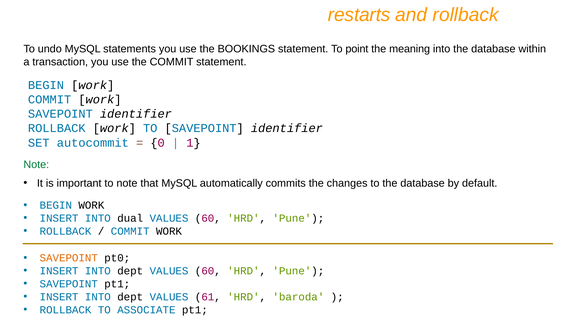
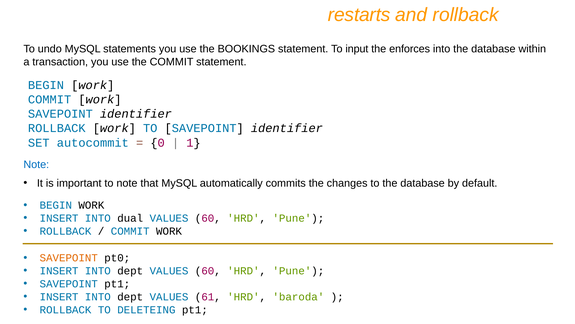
point: point -> input (357, 49)
meaning: meaning -> enforces (410, 49)
Note colour: green -> blue (36, 164)
ASSOCIATE: ASSOCIATE -> DELETEING (146, 309)
